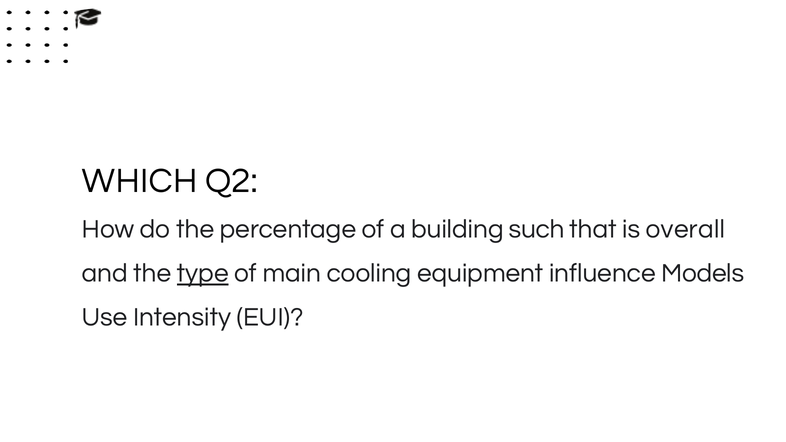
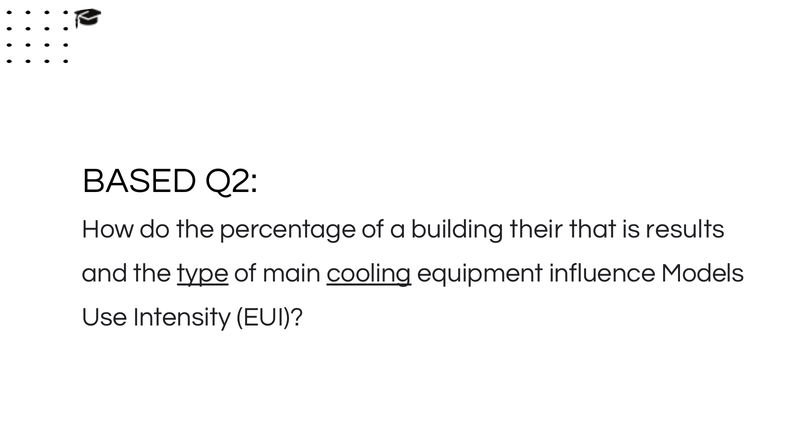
WHICH: WHICH -> BASED (140, 181)
such: such -> their (536, 229)
overall: overall -> results (685, 229)
cooling underline: none -> present (369, 273)
